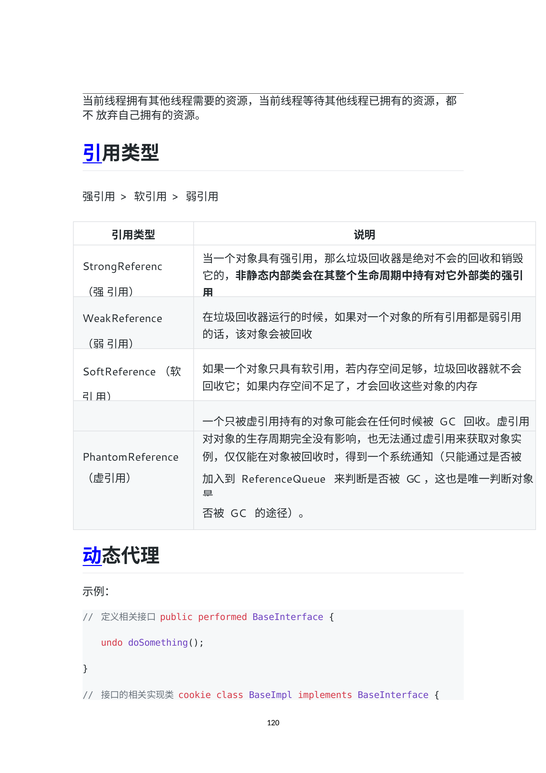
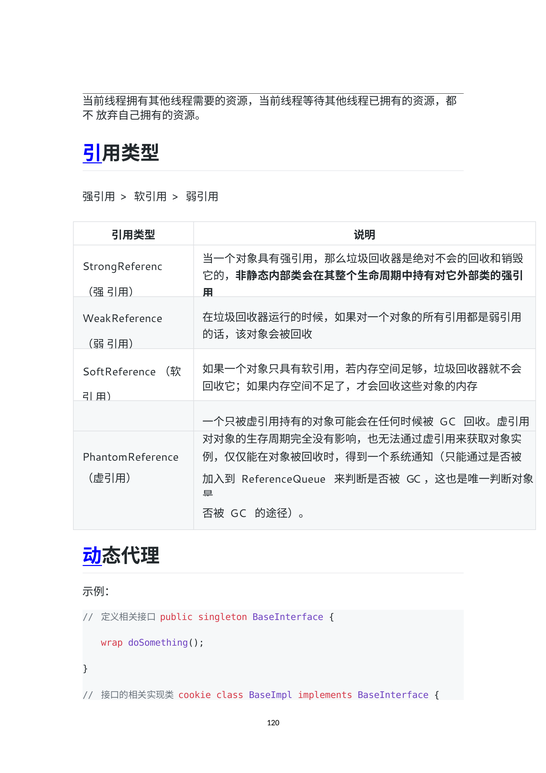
performed: performed -> singleton (223, 617)
undo: undo -> wrap (112, 643)
